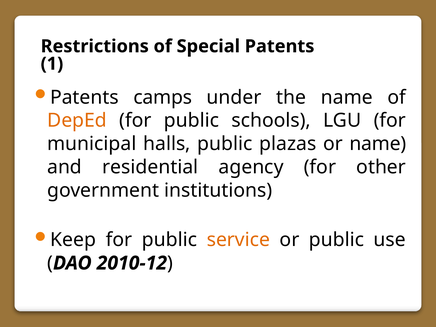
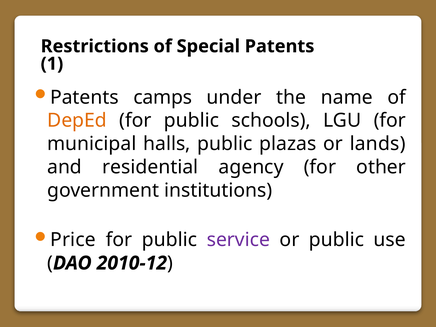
or name: name -> lands (378, 144)
Keep: Keep -> Price (73, 240)
service colour: orange -> purple (238, 240)
